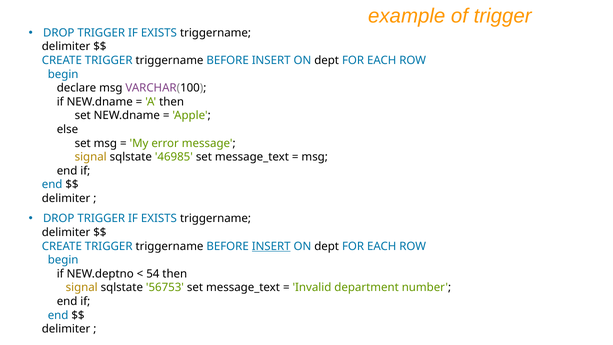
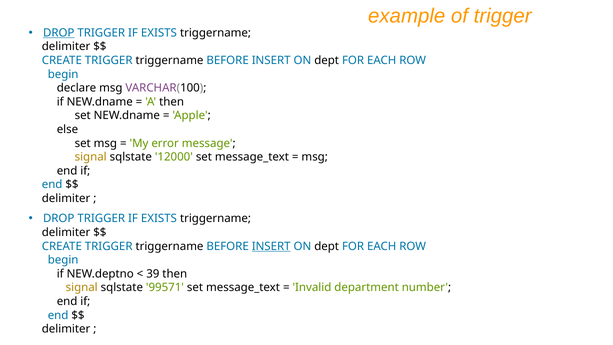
DROP underline: none -> present (59, 33)
46985: 46985 -> 12000 (174, 157)
54: 54 -> 39 (153, 274)
56753: 56753 -> 99571 (165, 288)
